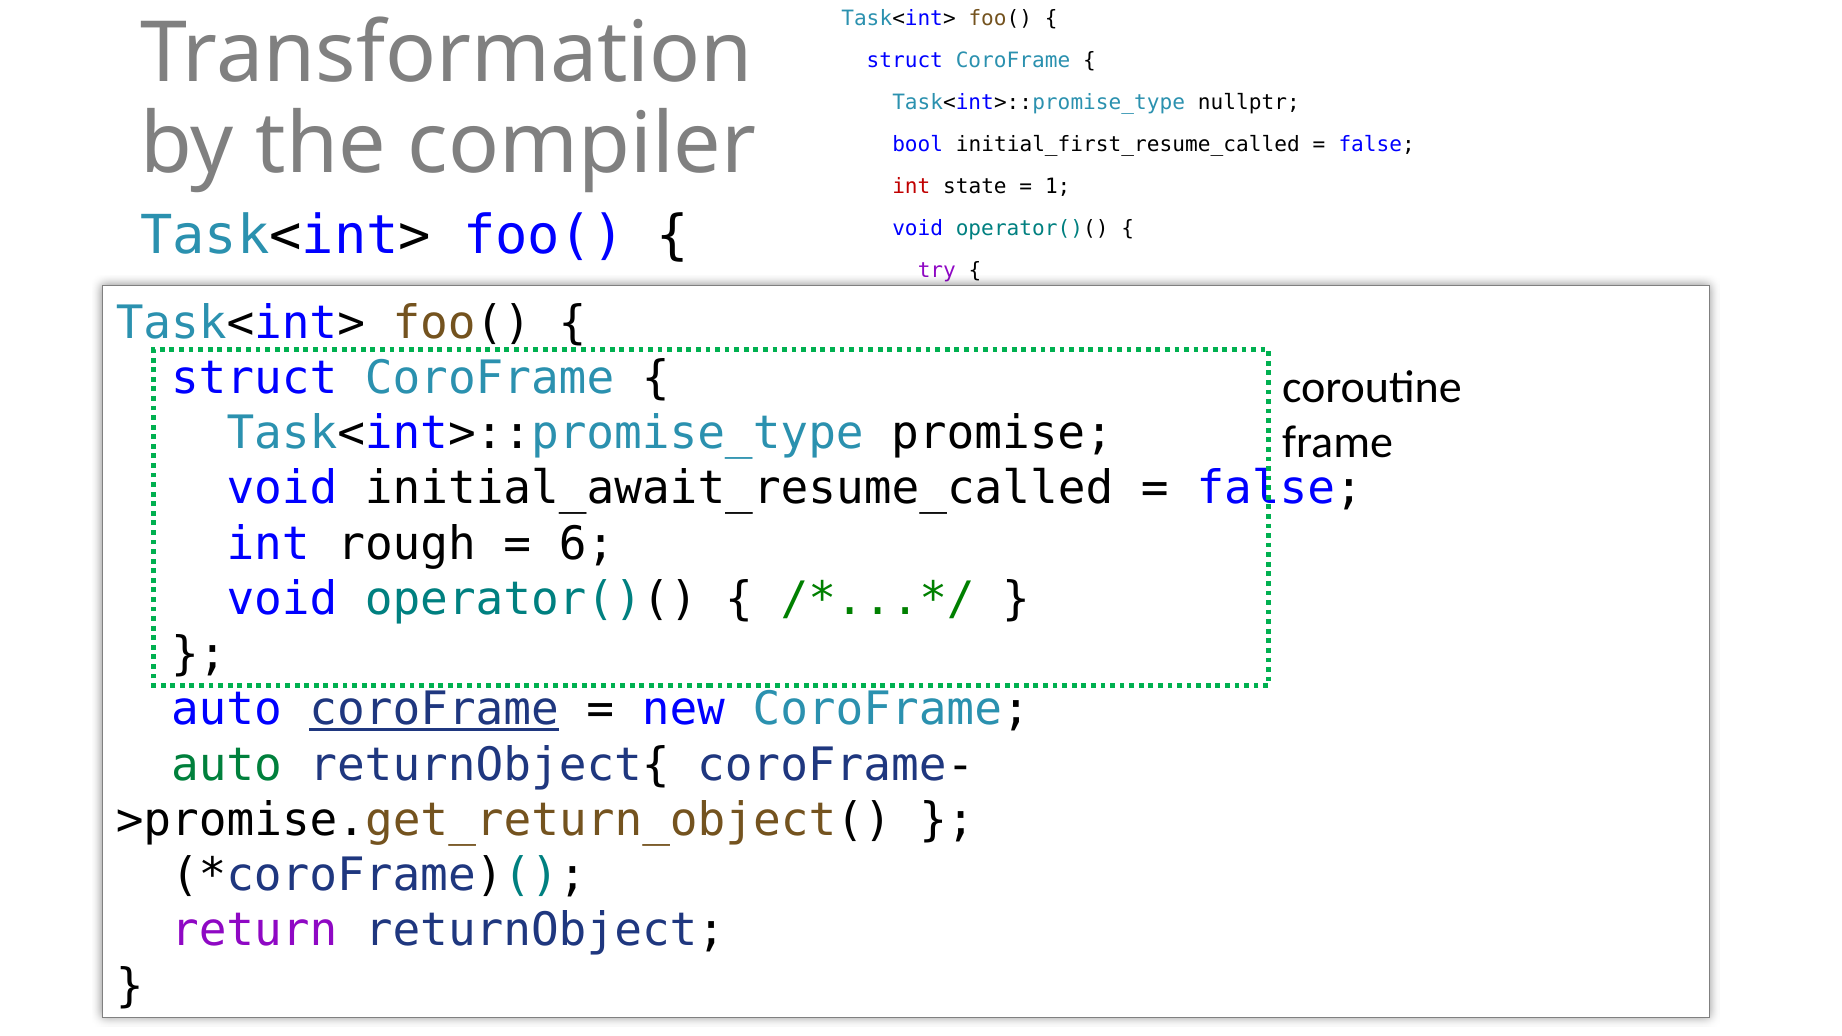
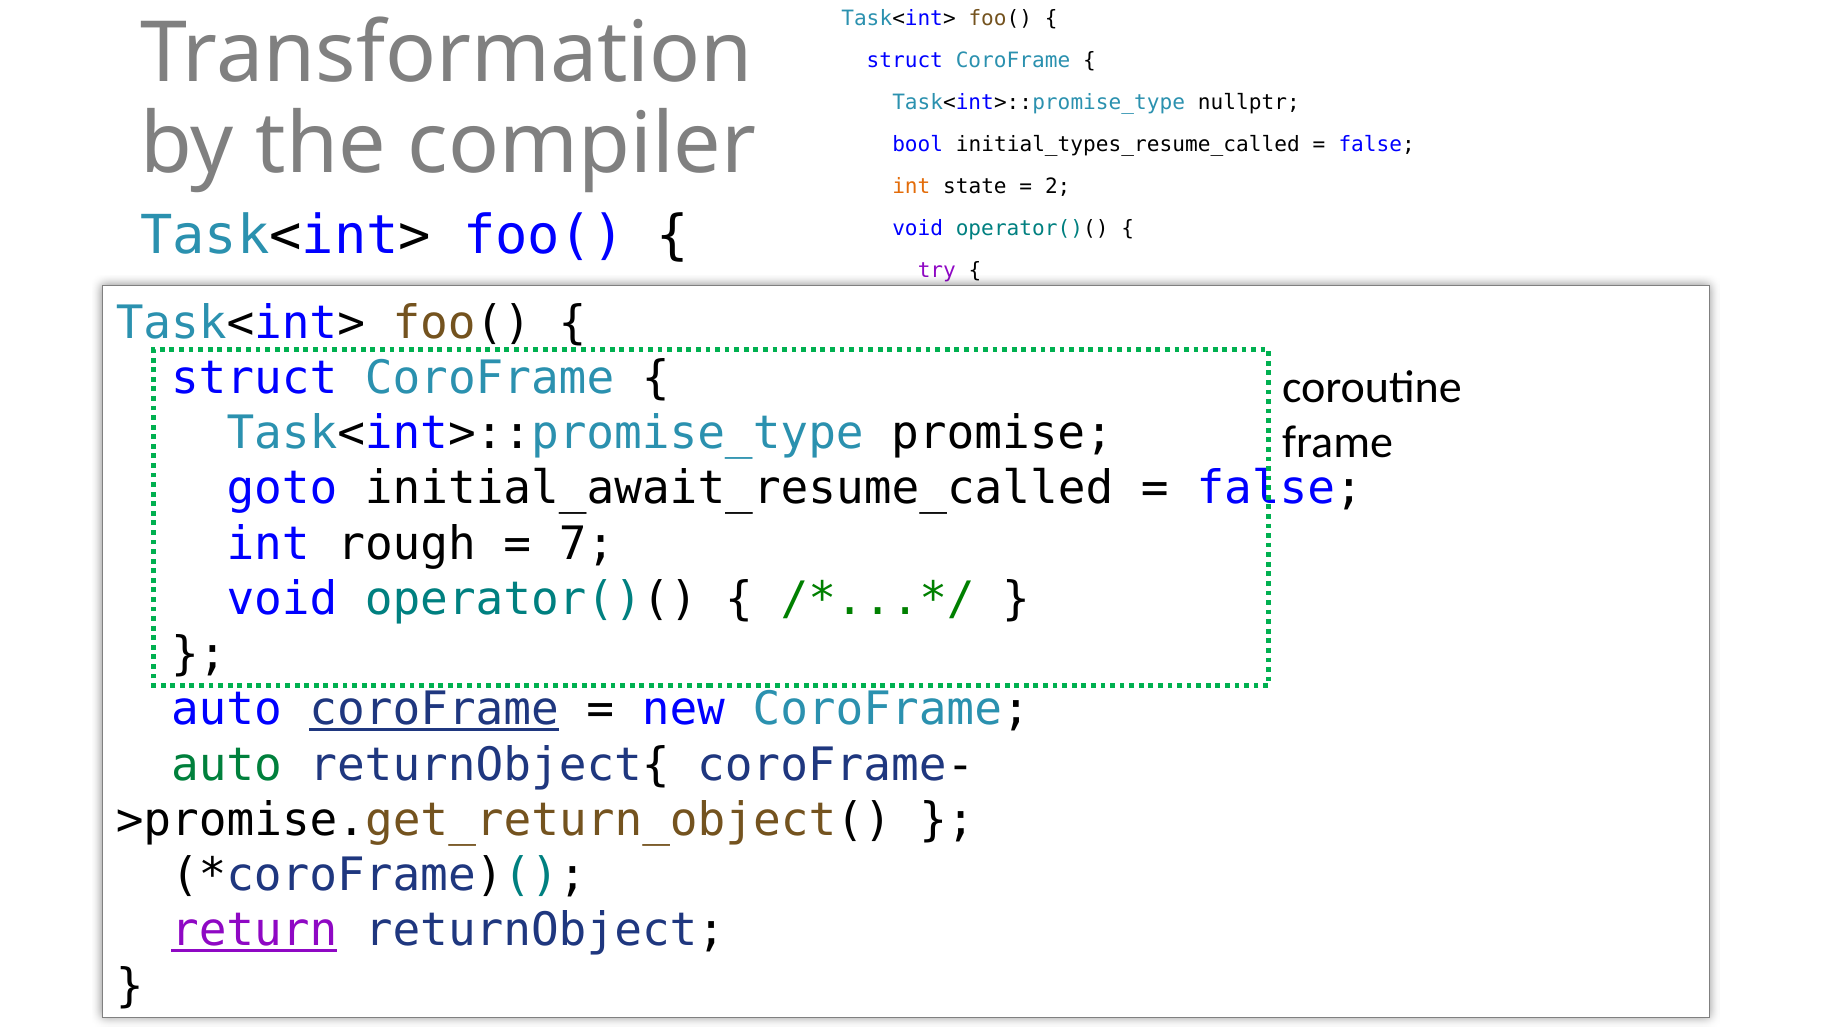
initial_first_resume_called: initial_first_resume_called -> initial_types_resume_called (1128, 144)
int colour: red -> orange (911, 186)
1: 1 -> 2 (1058, 186)
void: void -> goto (282, 489)
6: 6 -> 7 (587, 544)
return underline: none -> present (254, 931)
